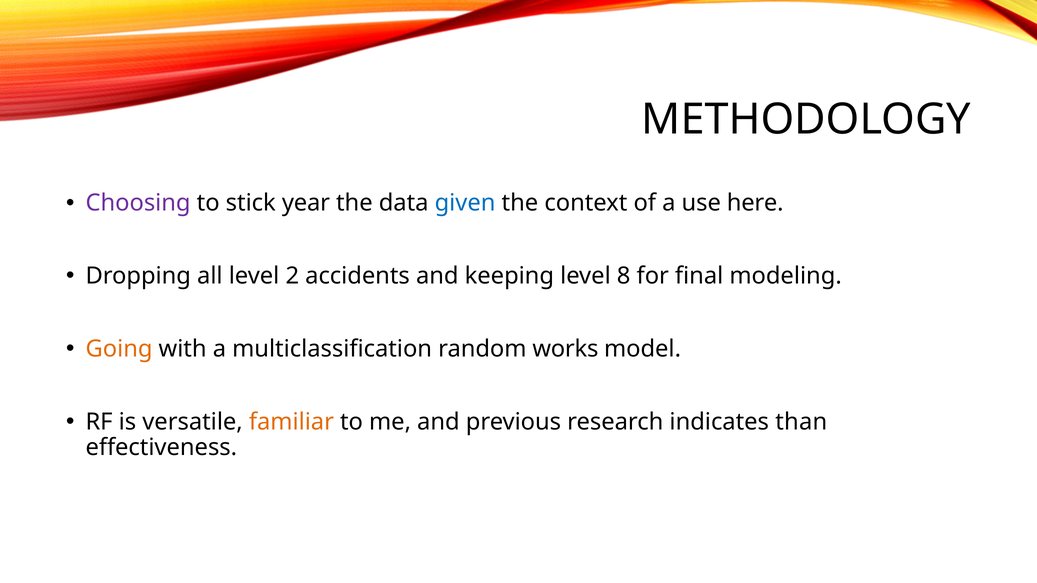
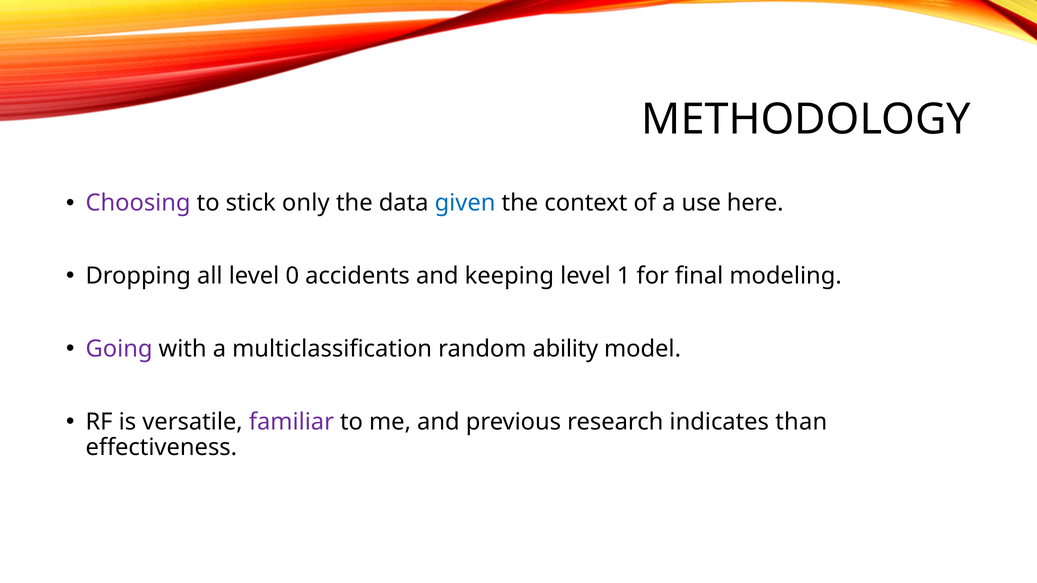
year: year -> only (306, 203)
2: 2 -> 0 (292, 276)
8: 8 -> 1 (624, 276)
Going colour: orange -> purple (119, 349)
works: works -> ability (565, 349)
familiar colour: orange -> purple (291, 422)
